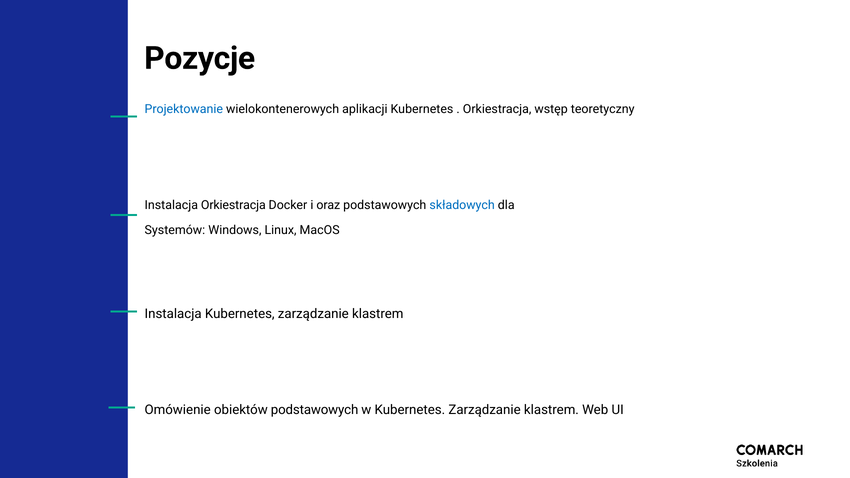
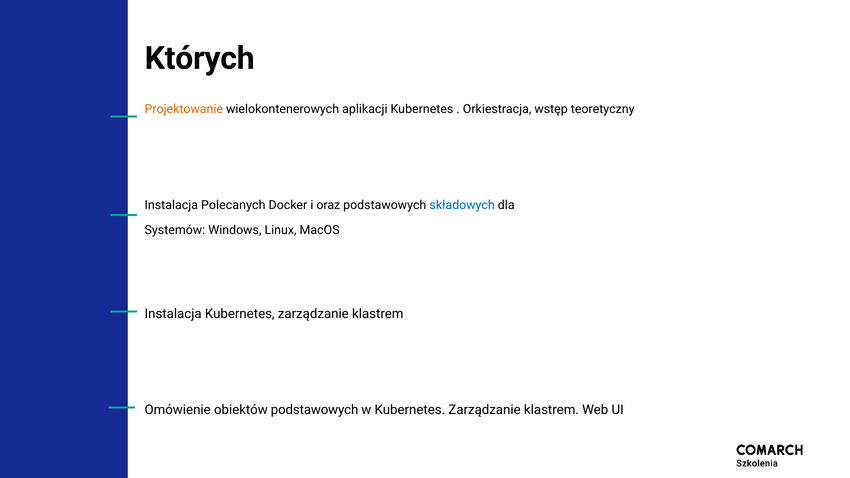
Pozycje: Pozycje -> Których (200, 58)
Projektowanie colour: blue -> orange (184, 109)
Instalacja Orkiestracja: Orkiestracja -> Polecanych (233, 205)
